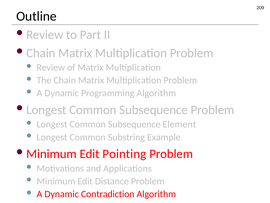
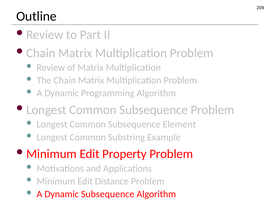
Pointing: Pointing -> Property (125, 154)
Dynamic Contradiction: Contradiction -> Subsequence (108, 194)
